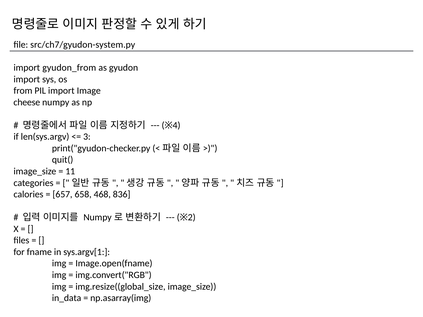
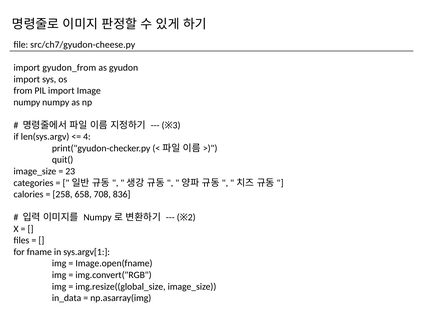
src/ch7/gyudon-system.py: src/ch7/gyudon-system.py -> src/ch7/gyudon-cheese.py (83, 45)
cheese: cheese -> numpy (27, 102)
4: 4 -> 3 (177, 125)
3: 3 -> 4 (87, 137)
11: 11 -> 23 (70, 171)
657: 657 -> 258 (62, 195)
468: 468 -> 708 (102, 195)
